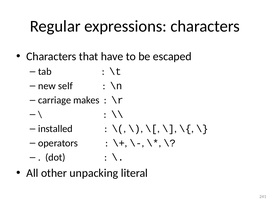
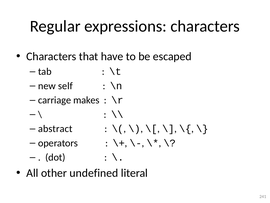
installed: installed -> abstract (55, 129)
unpacking: unpacking -> undefined (94, 173)
